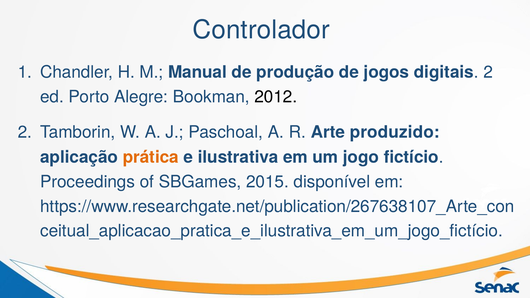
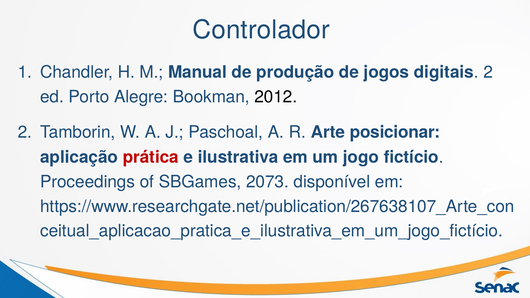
produzido: produzido -> posicionar (395, 132)
prática colour: orange -> red (151, 157)
2015: 2015 -> 2073 (268, 182)
